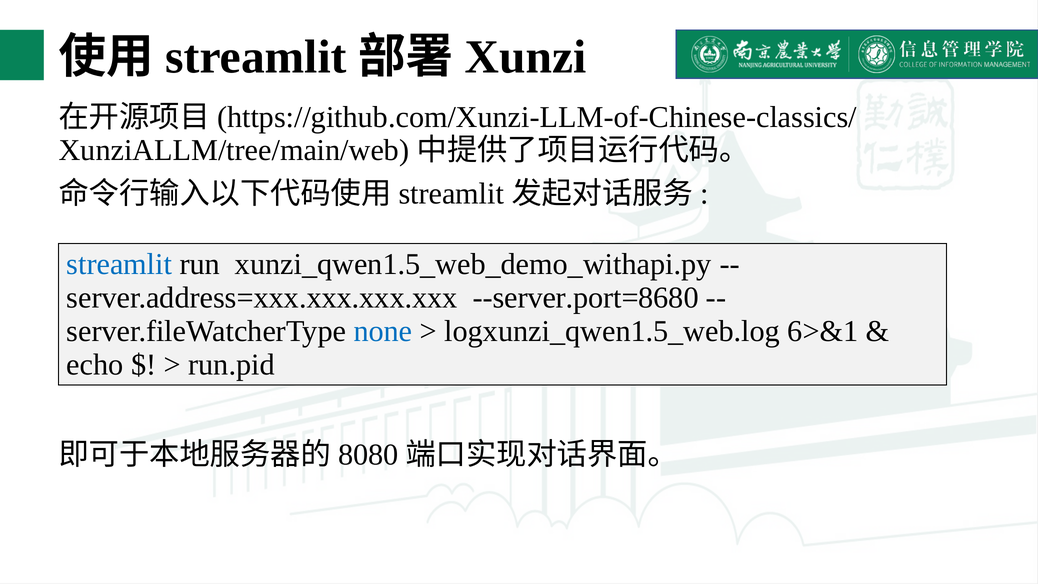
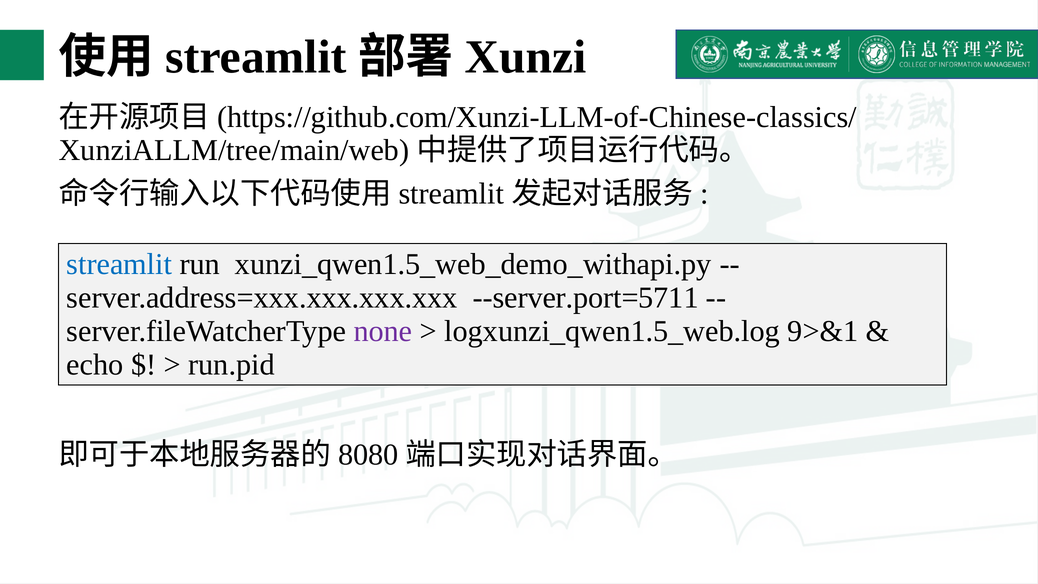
--server.port=8680: --server.port=8680 -> --server.port=5711 (586, 298)
none colour: blue -> purple (383, 331)
6>&1: 6>&1 -> 9>&1 (823, 331)
